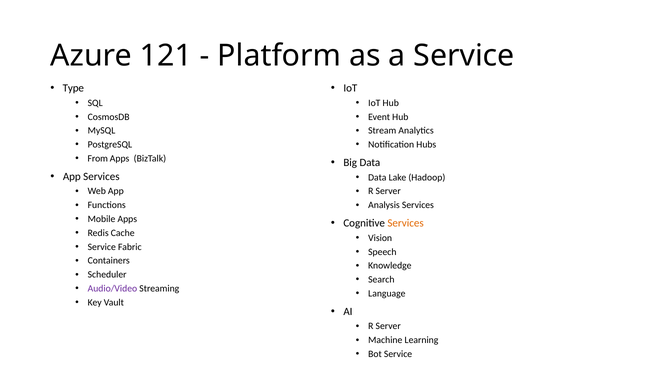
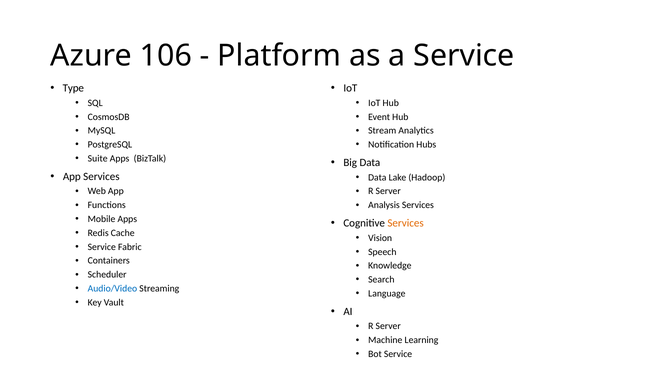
121: 121 -> 106 (166, 56)
From: From -> Suite (98, 158)
Audio/Video colour: purple -> blue (112, 288)
